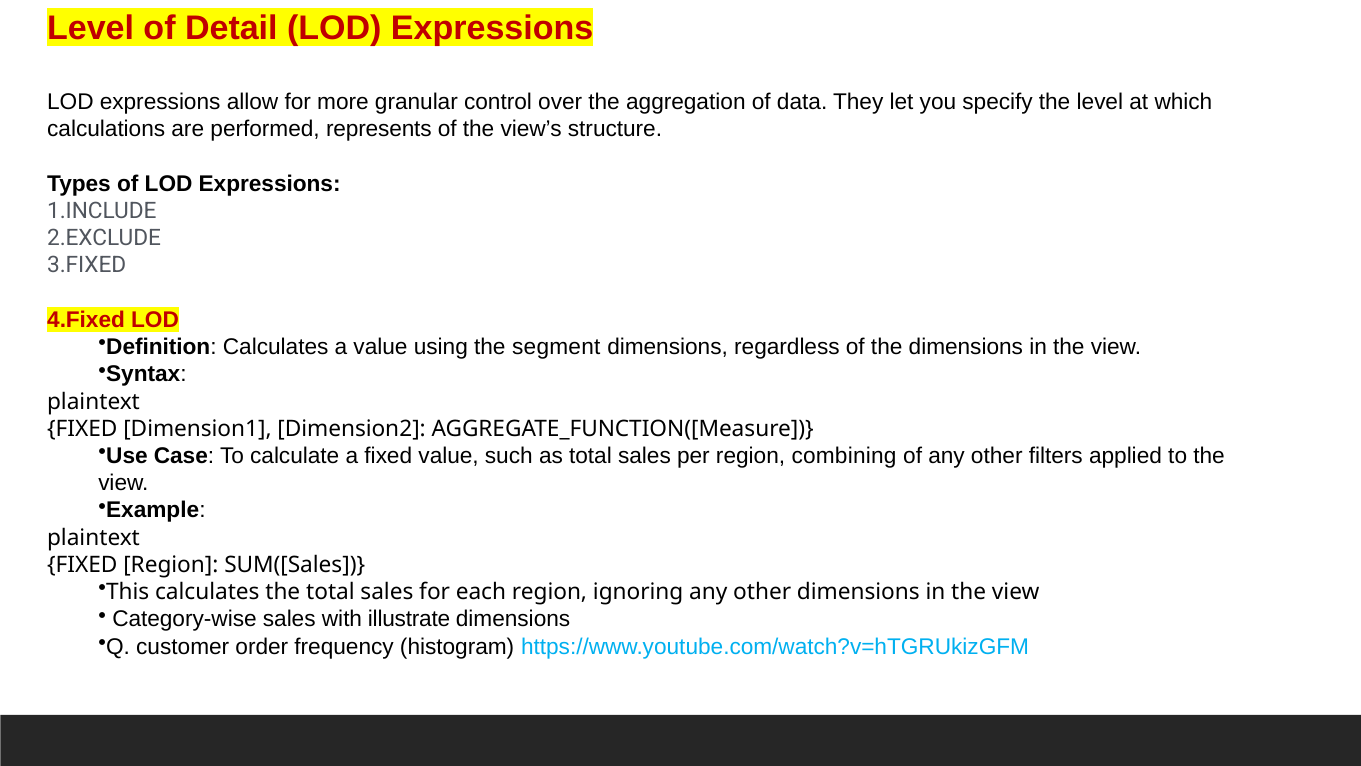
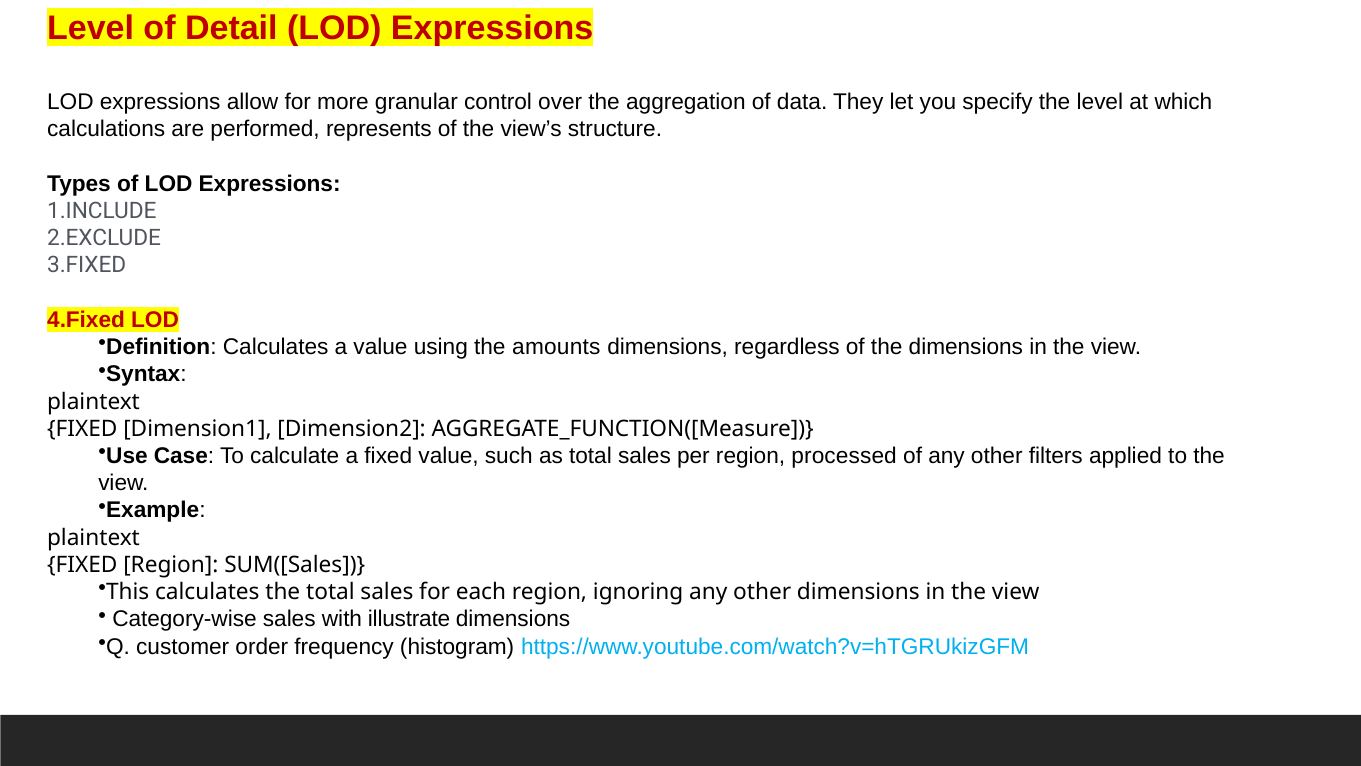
segment: segment -> amounts (556, 347)
combining: combining -> processed (844, 456)
